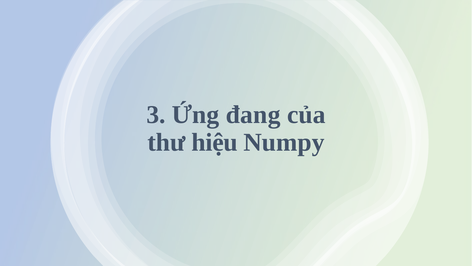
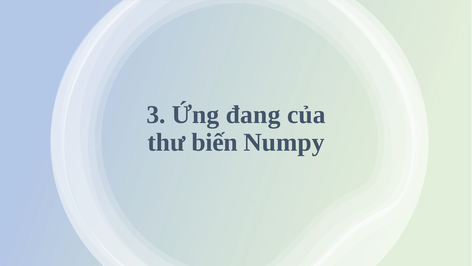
hiệu: hiệu -> biến (215, 142)
